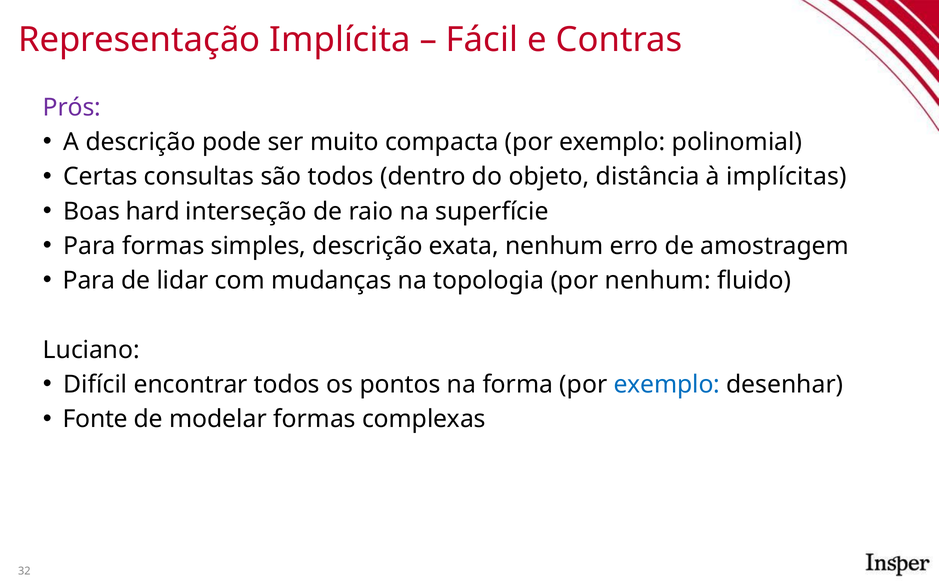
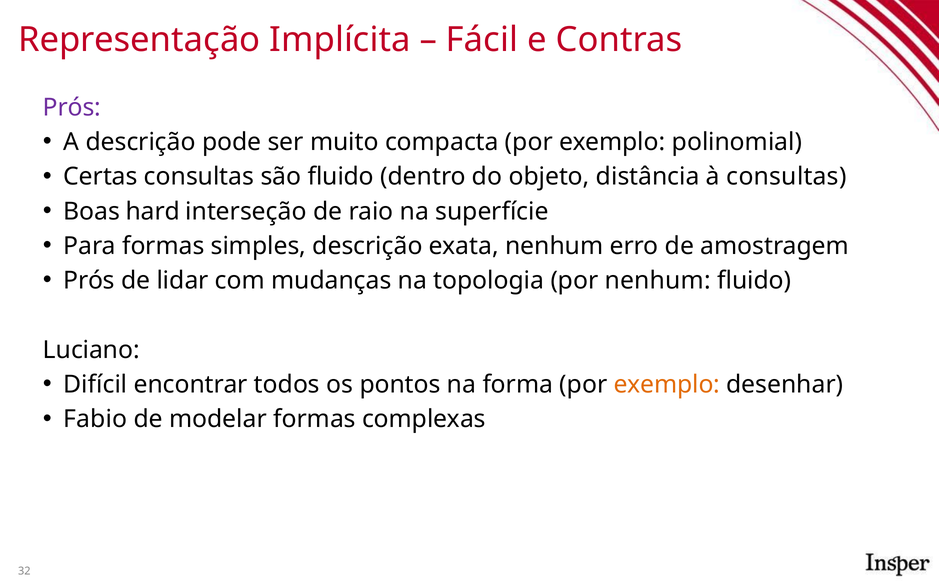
são todos: todos -> fluido (341, 177)
à implícitas: implícitas -> consultas (786, 177)
Para: Para -> Prós (89, 281)
exemplo colour: blue -> orange (667, 385)
Fonte: Fonte -> Fabio (95, 419)
